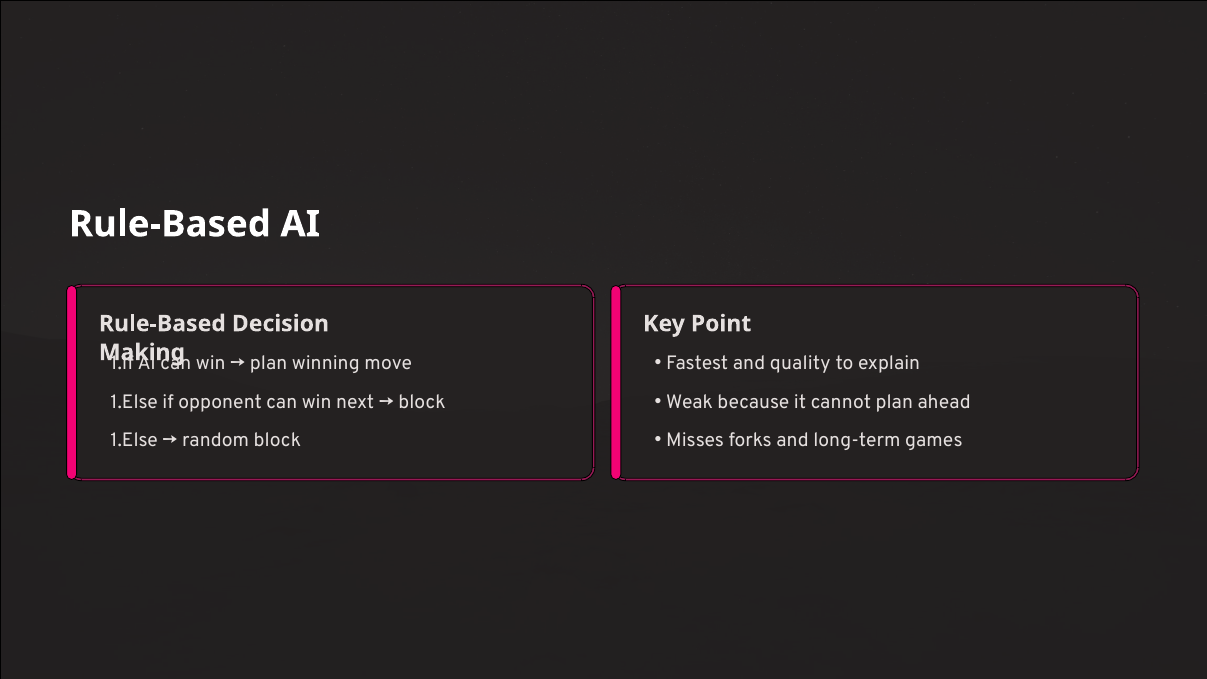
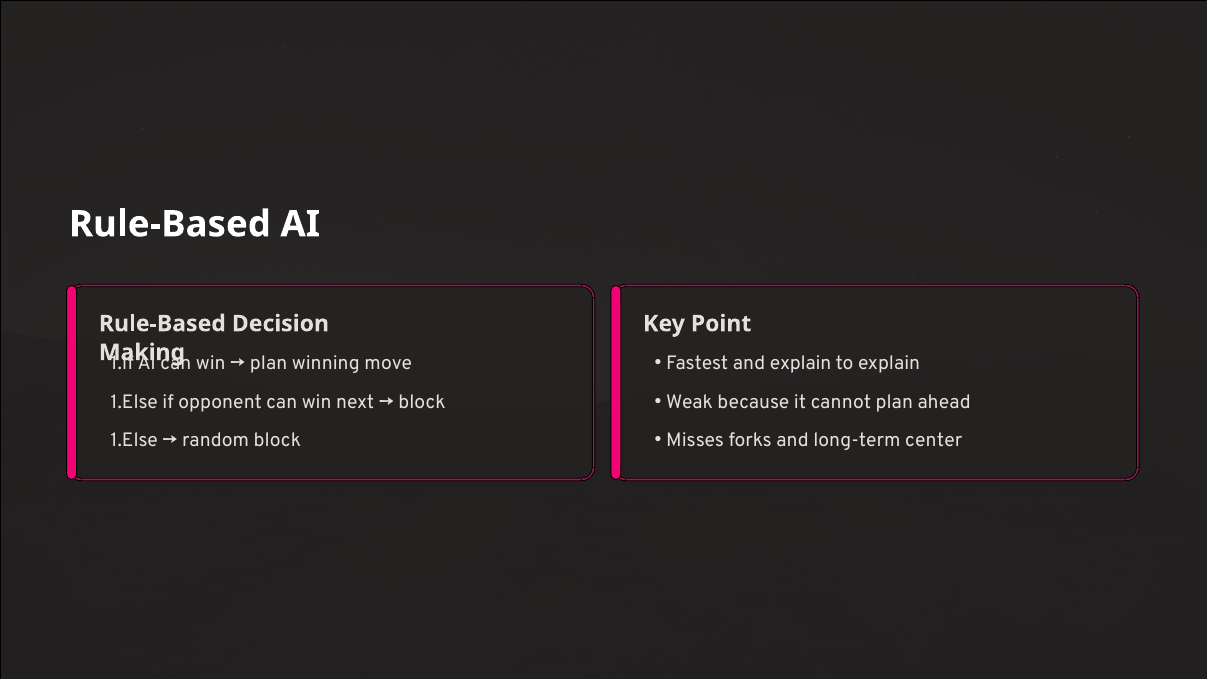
and quality: quality -> explain (801, 363)
games: games -> center (934, 440)
